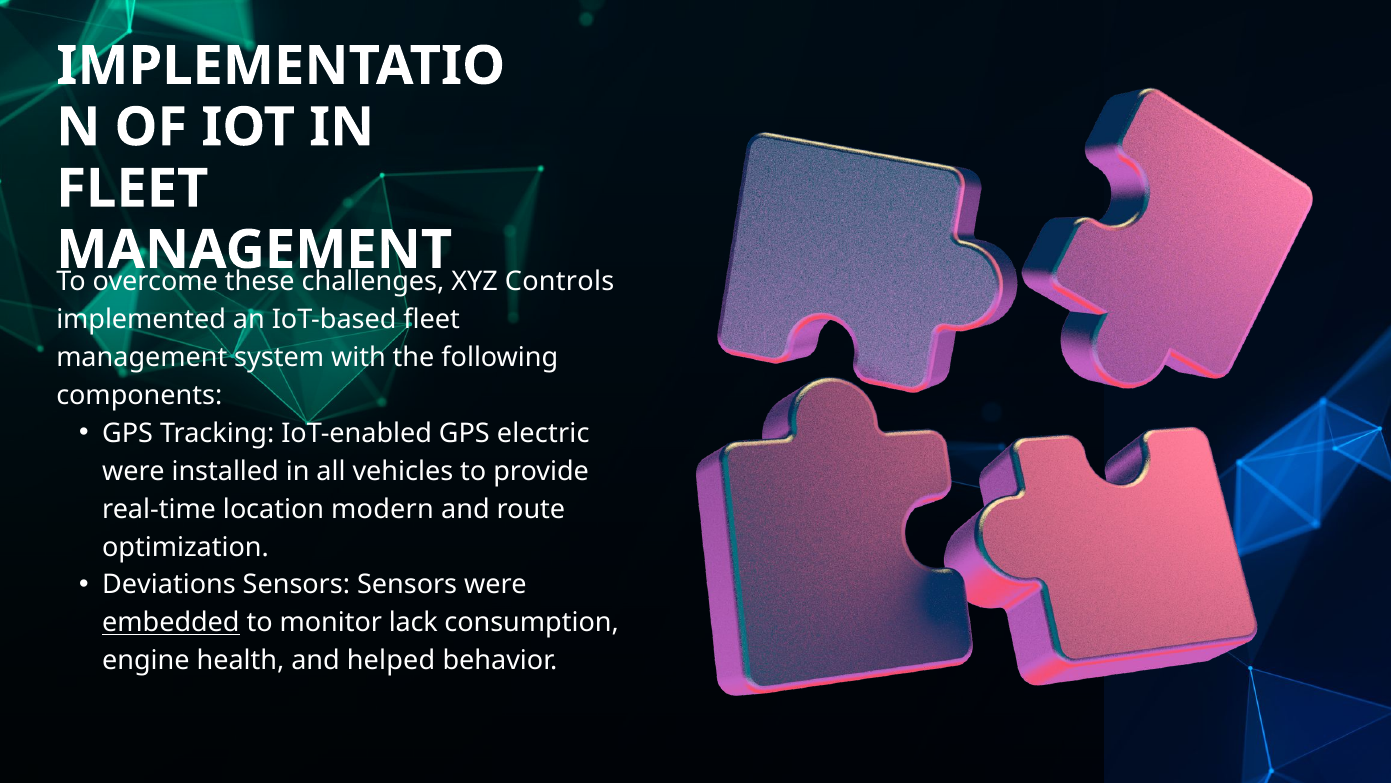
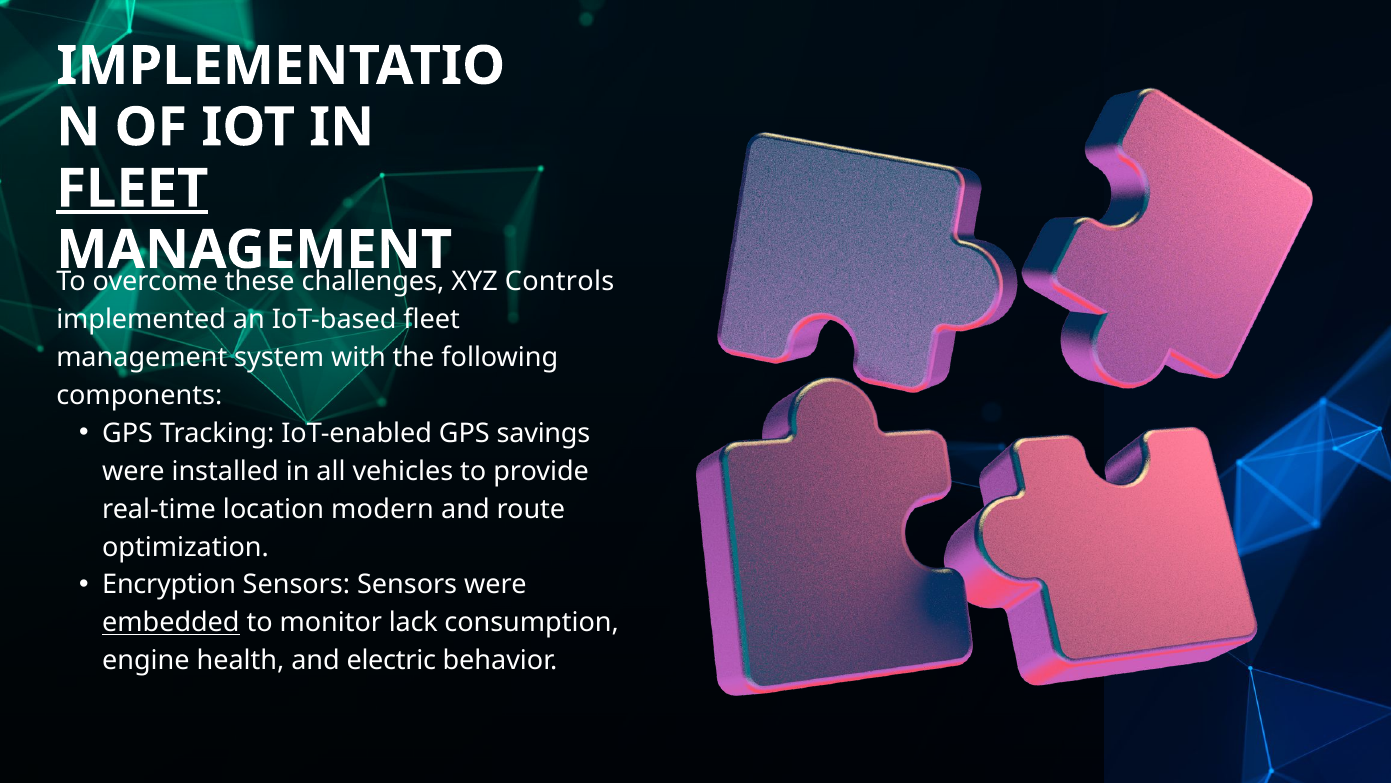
FLEET underline: none -> present (132, 189)
electric: electric -> savings (543, 433)
Deviations: Deviations -> Encryption (169, 585)
helped: helped -> electric (391, 660)
